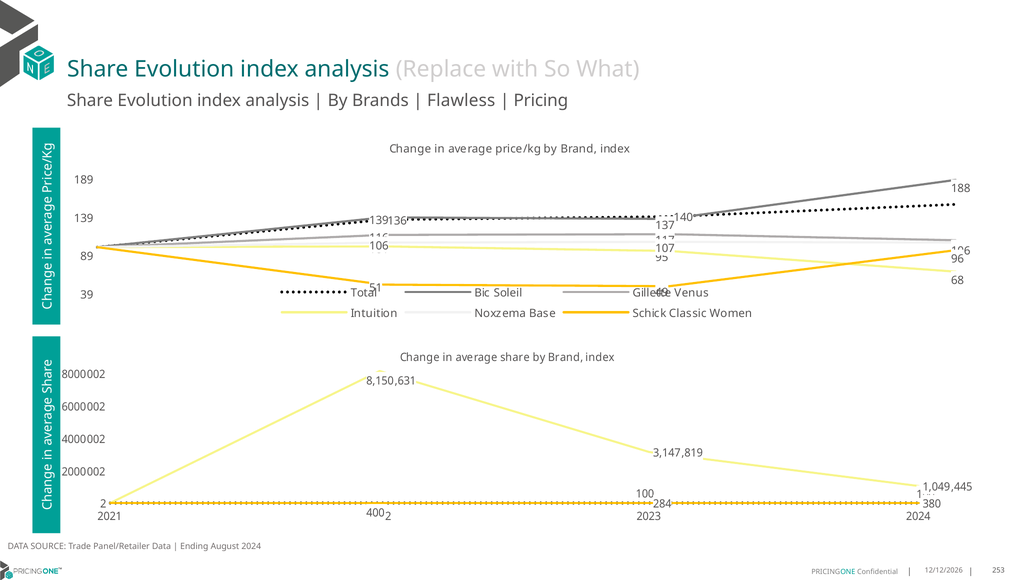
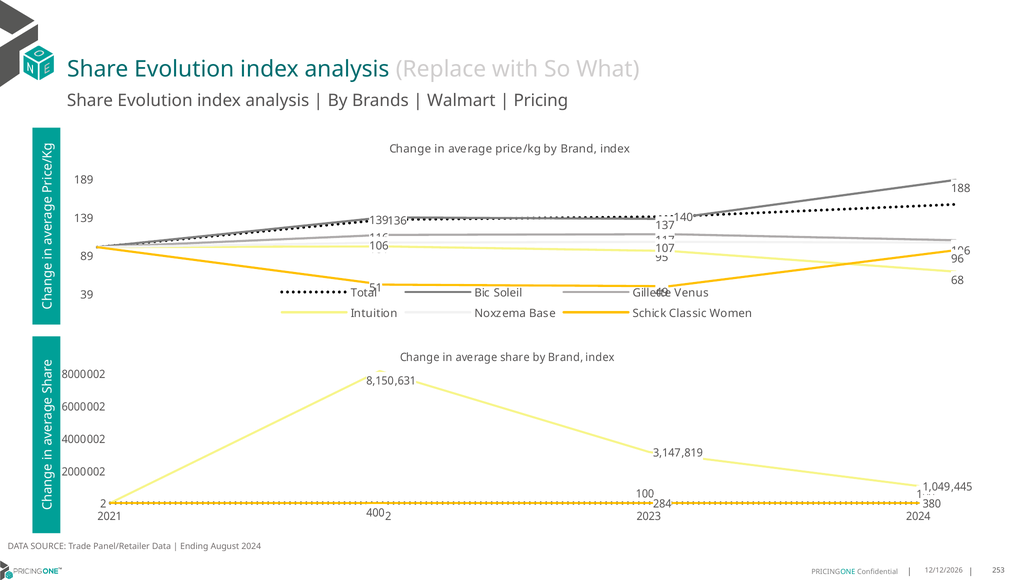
Flawless: Flawless -> Walmart (461, 100)
